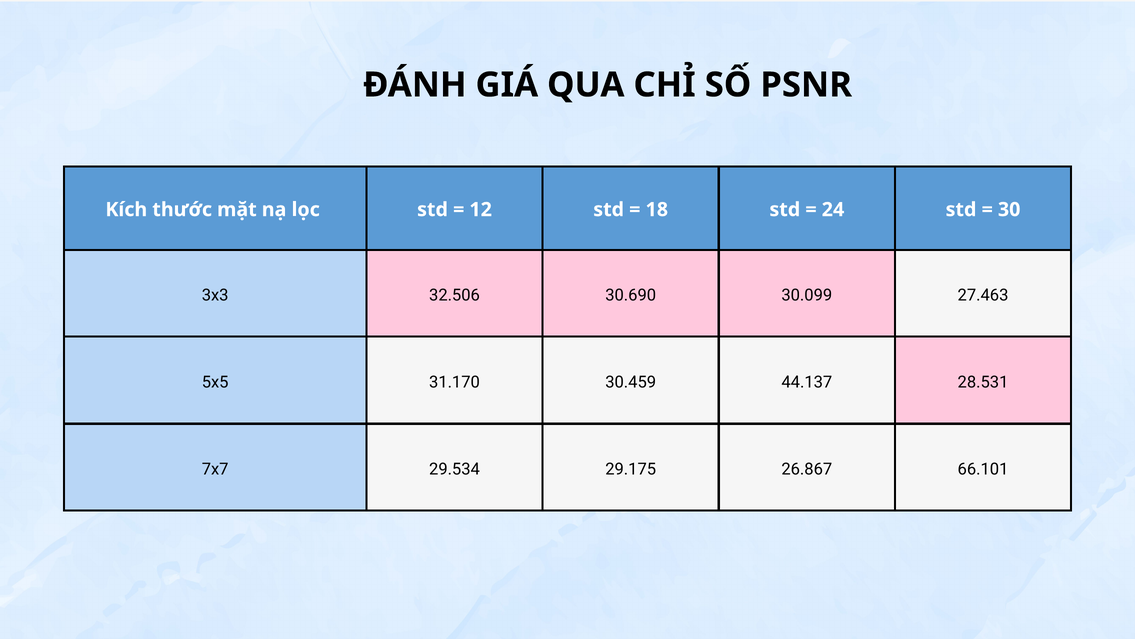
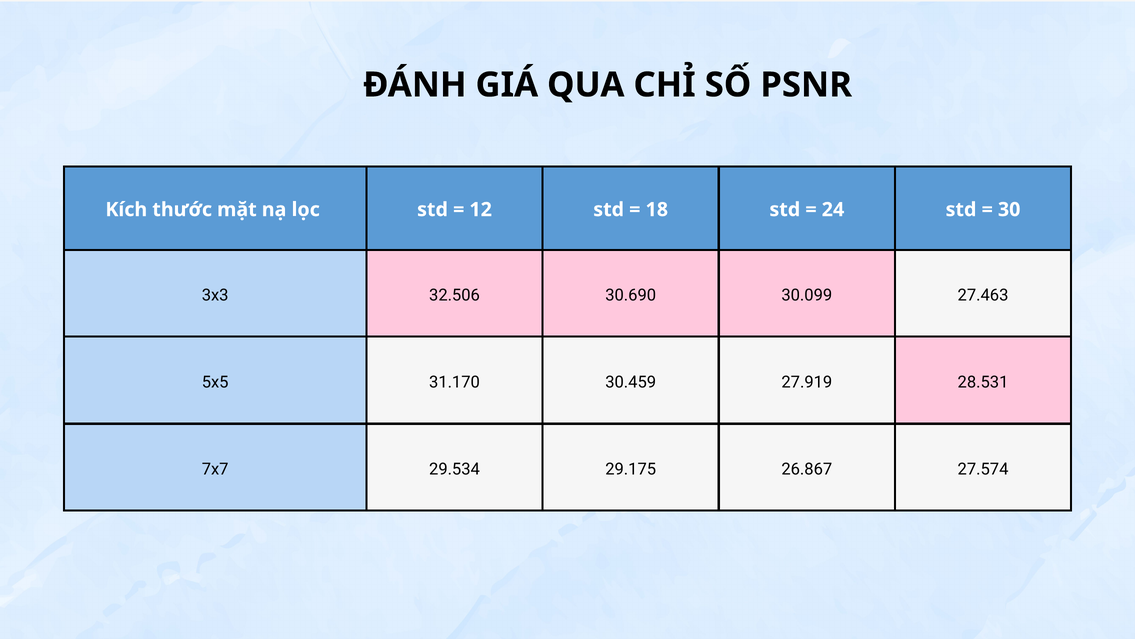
44.137: 44.137 -> 27.919 (807, 382)
66.101: 66.101 -> 27.574 (983, 469)
